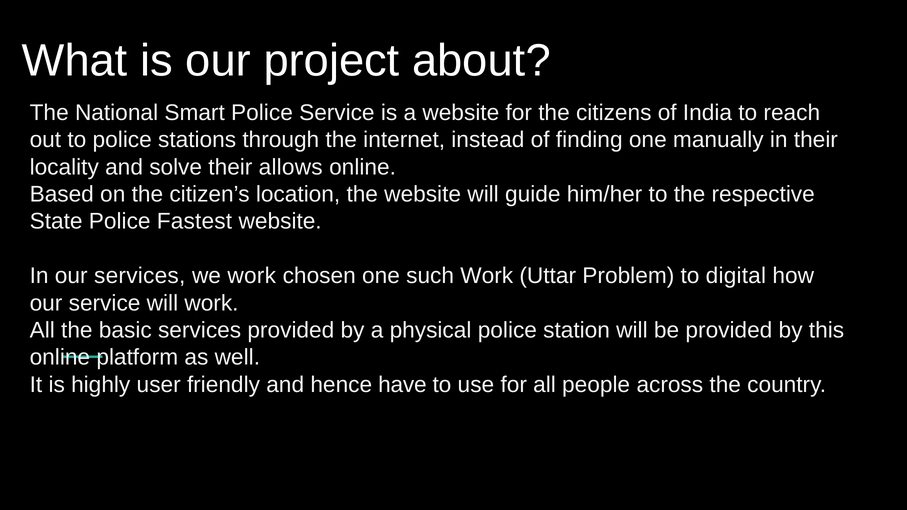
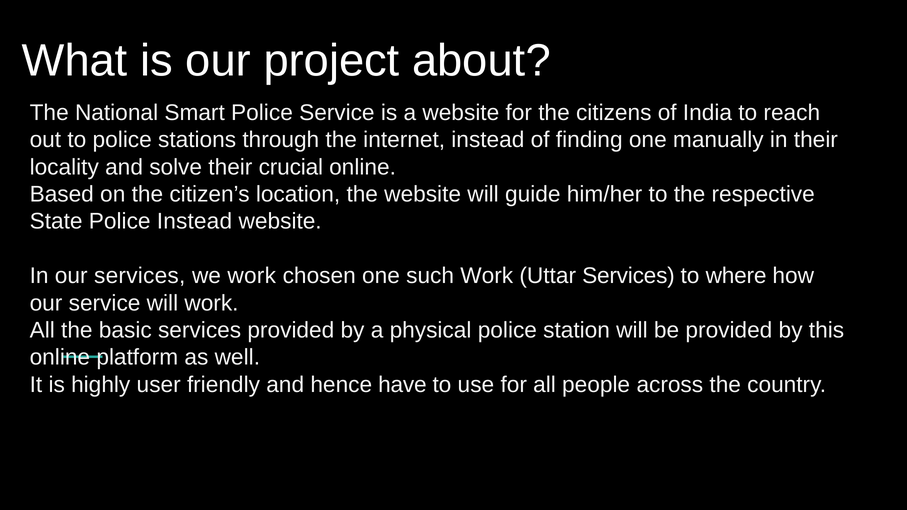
allows: allows -> crucial (291, 167)
Police Fastest: Fastest -> Instead (194, 222)
Uttar Problem: Problem -> Services (628, 276)
digital: digital -> where (736, 276)
